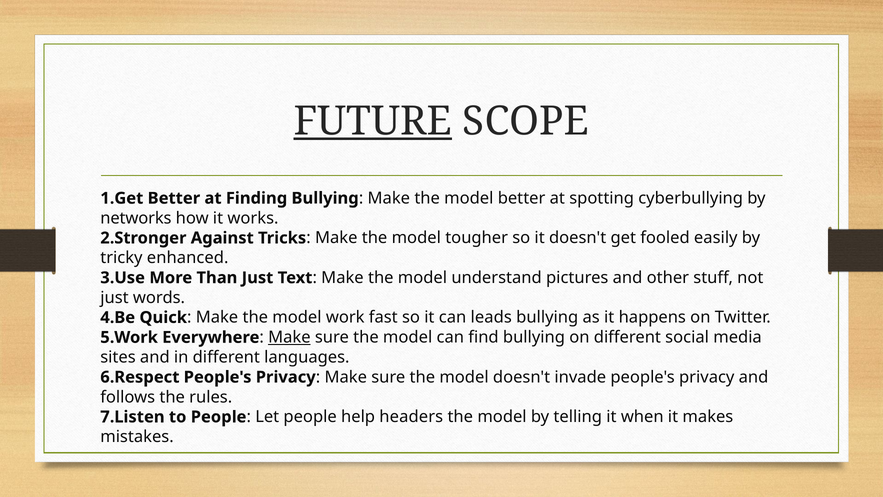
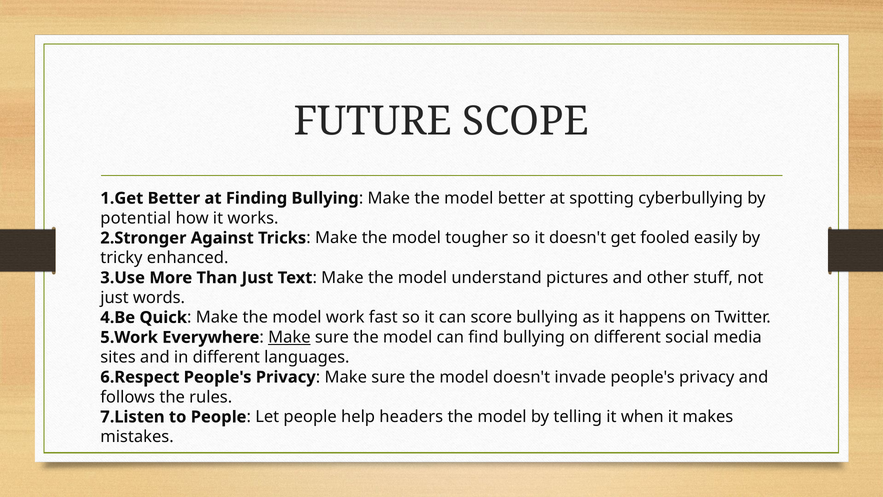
FUTURE underline: present -> none (373, 121)
networks: networks -> potential (136, 218)
leads: leads -> score (491, 317)
